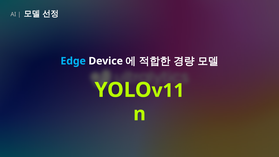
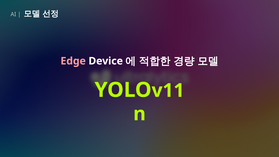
Edge colour: light blue -> pink (73, 61)
